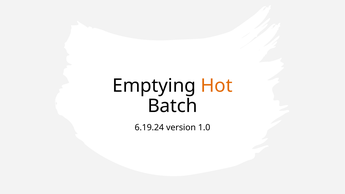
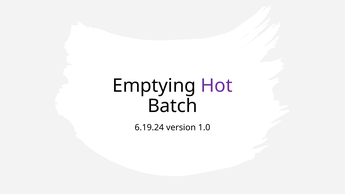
Hot colour: orange -> purple (217, 86)
